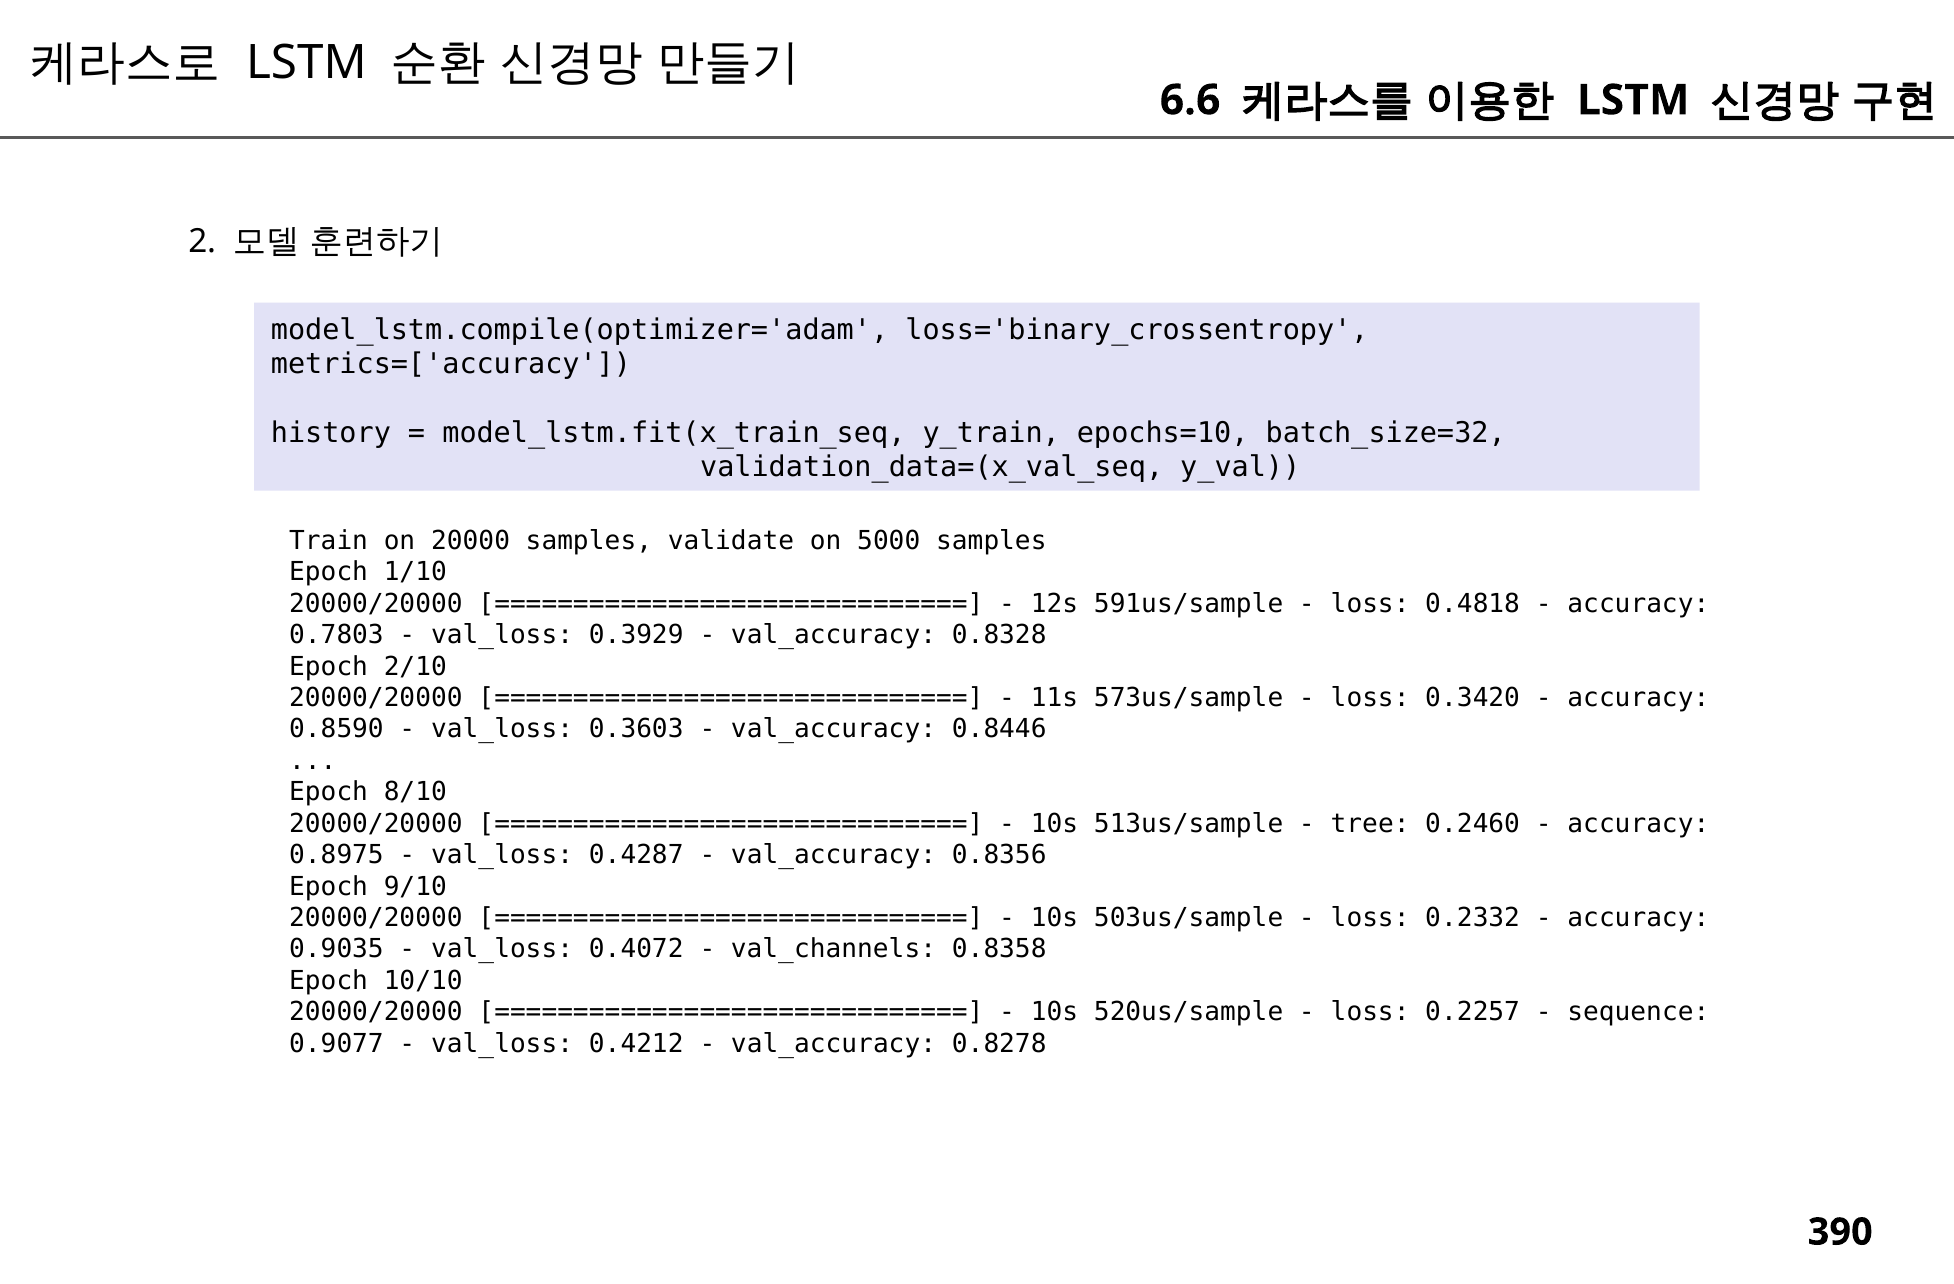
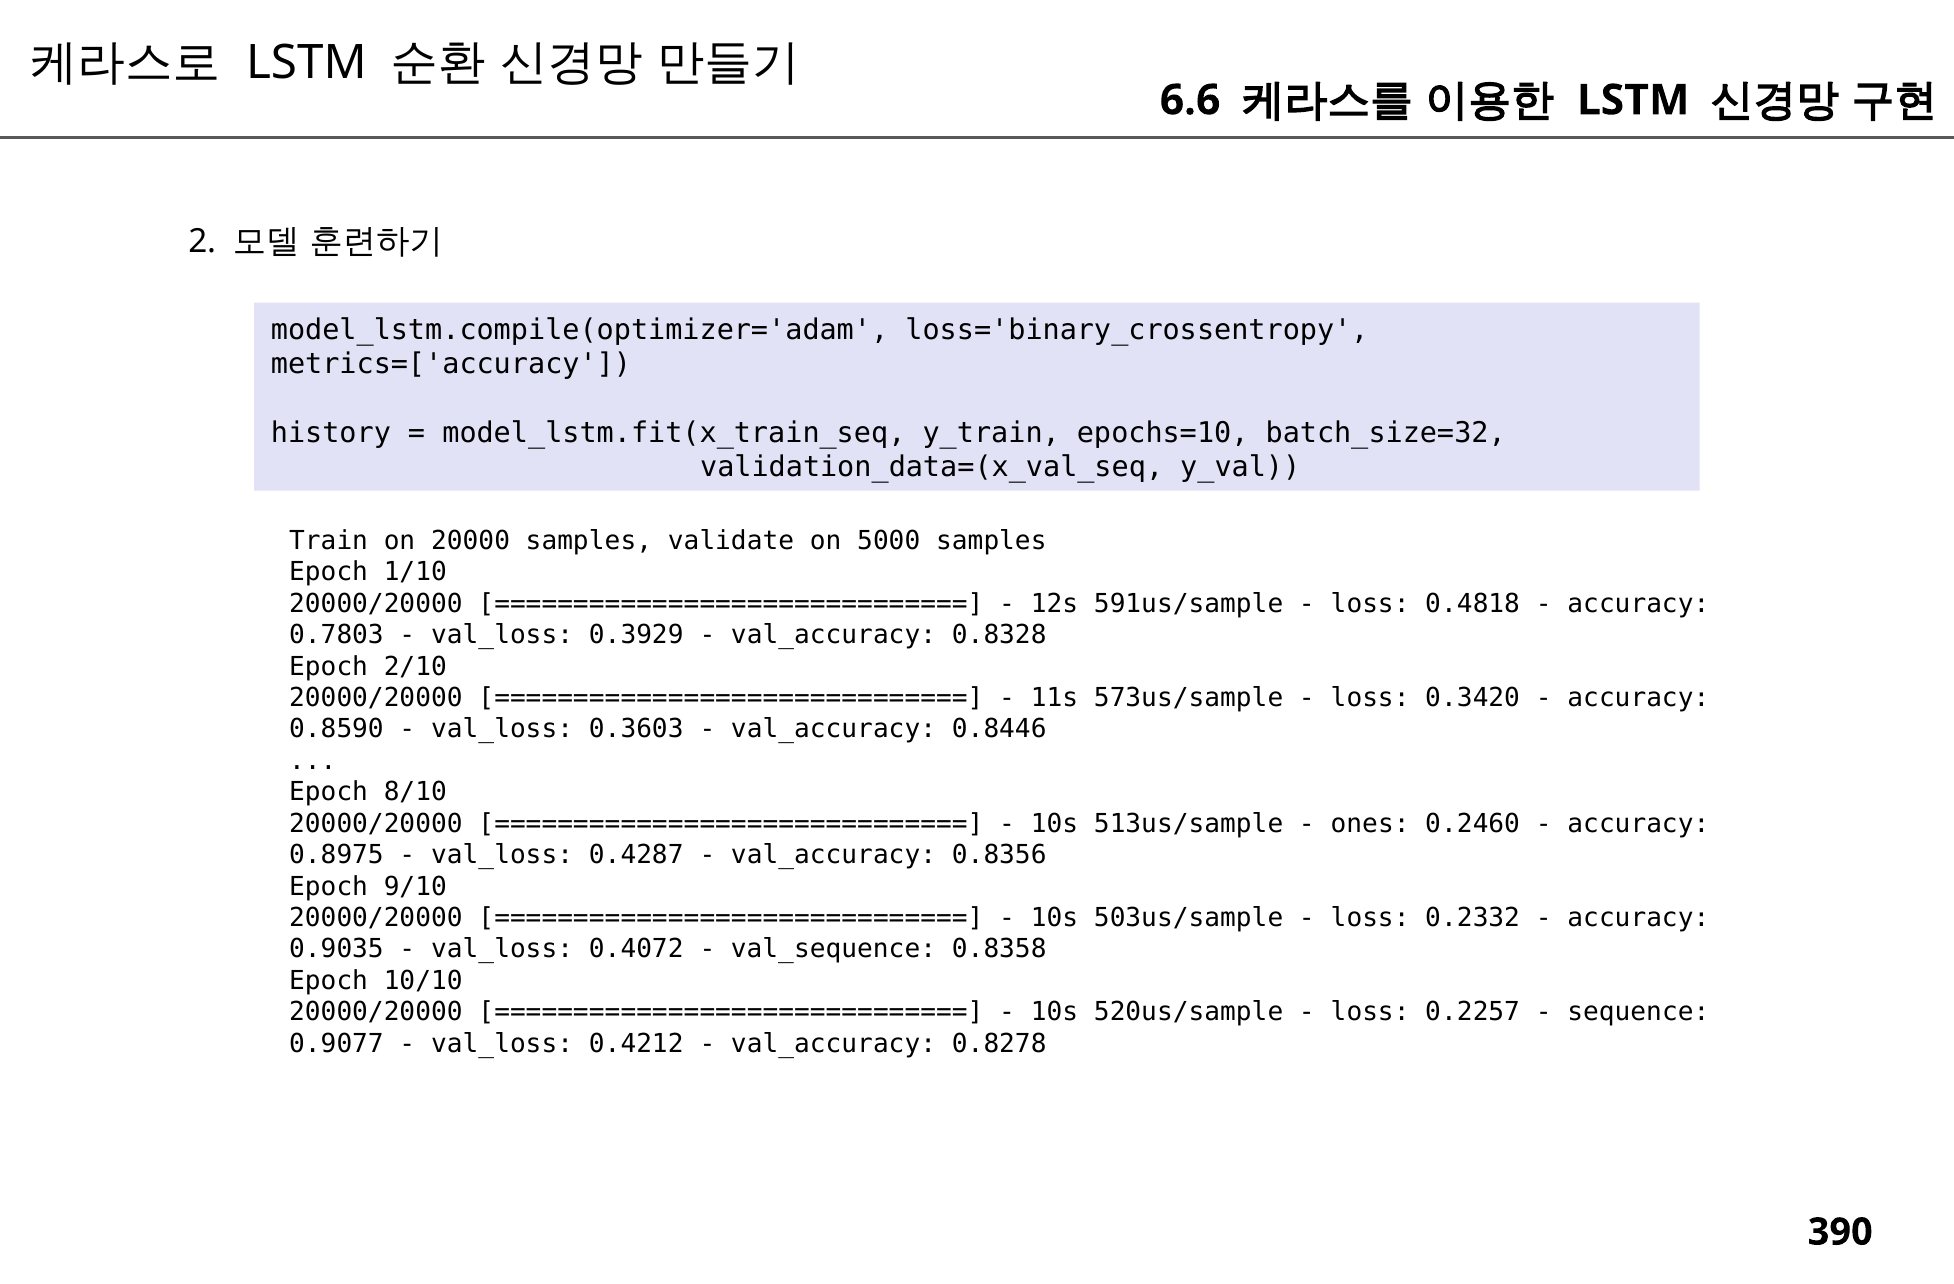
tree: tree -> ones (1370, 823)
val_channels: val_channels -> val_sequence (833, 949)
